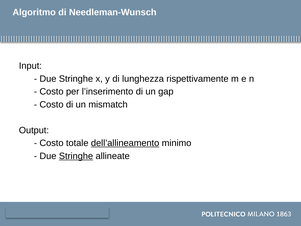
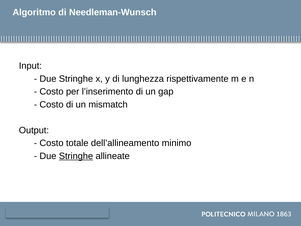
dell’allineamento underline: present -> none (125, 143)
